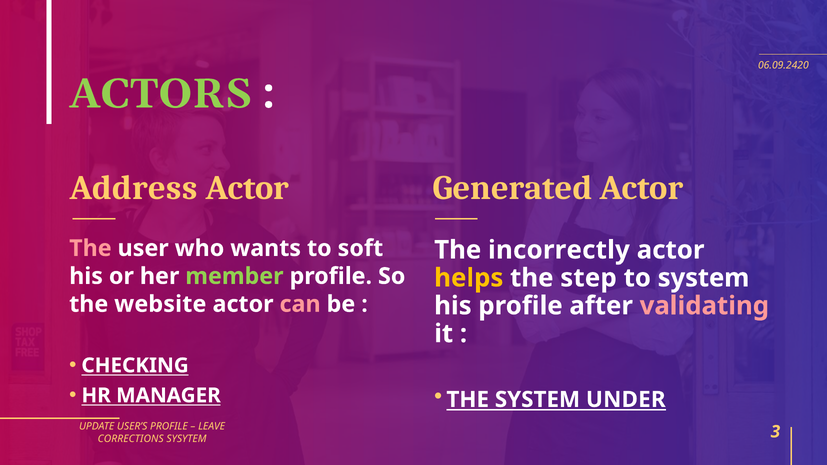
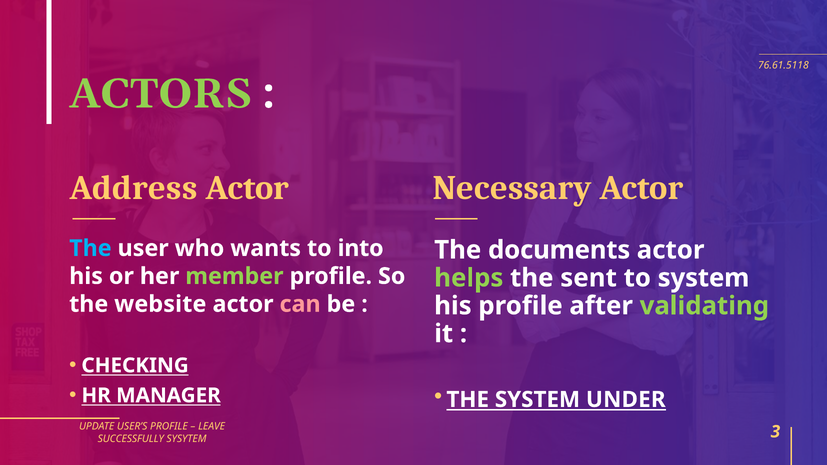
06.09.2420: 06.09.2420 -> 76.61.5118 (783, 65)
Generated: Generated -> Necessary (512, 188)
The colour: pink -> light blue (90, 248)
soft: soft -> into (361, 248)
incorrectly: incorrectly -> documents (559, 250)
helps colour: yellow -> light green (469, 278)
step: step -> sent (589, 278)
validating colour: pink -> light green (704, 306)
CORRECTIONS: CORRECTIONS -> SUCCESSFULLY (131, 439)
